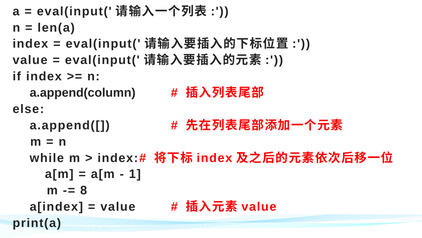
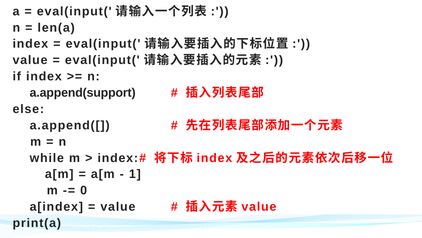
a.append(column: a.append(column -> a.append(support (83, 93)
8: 8 -> 0 (84, 190)
